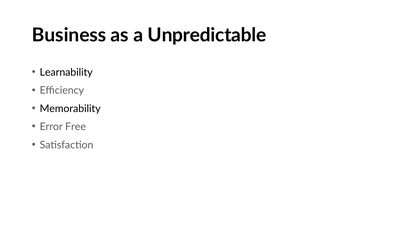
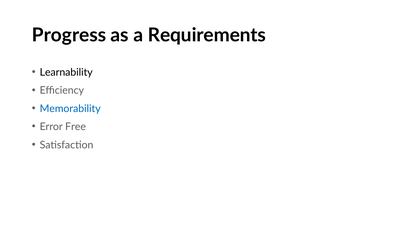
Business: Business -> Progress (69, 35)
Unpredictable: Unpredictable -> Requirements (207, 35)
Memorability colour: black -> blue (70, 109)
